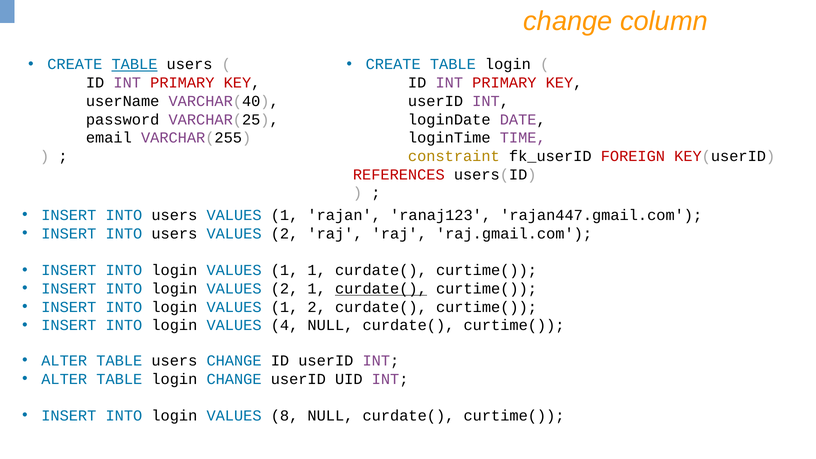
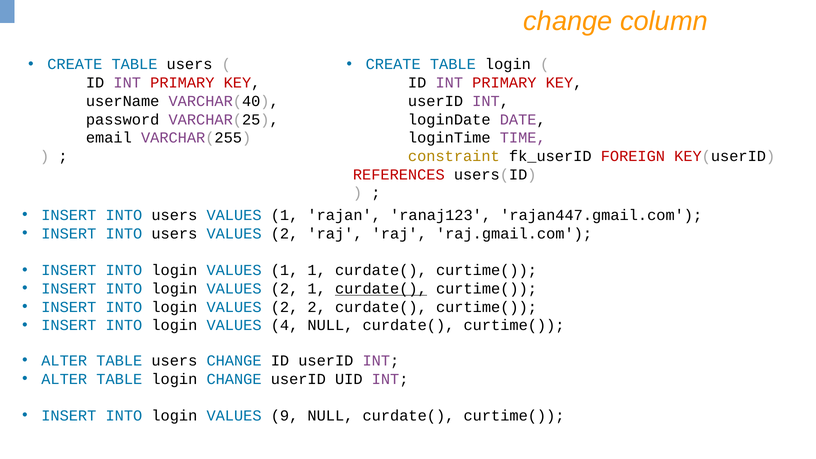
TABLE underline: present -> none (134, 64)
1: 1 -> 2 (285, 307)
8: 8 -> 9 (285, 416)
